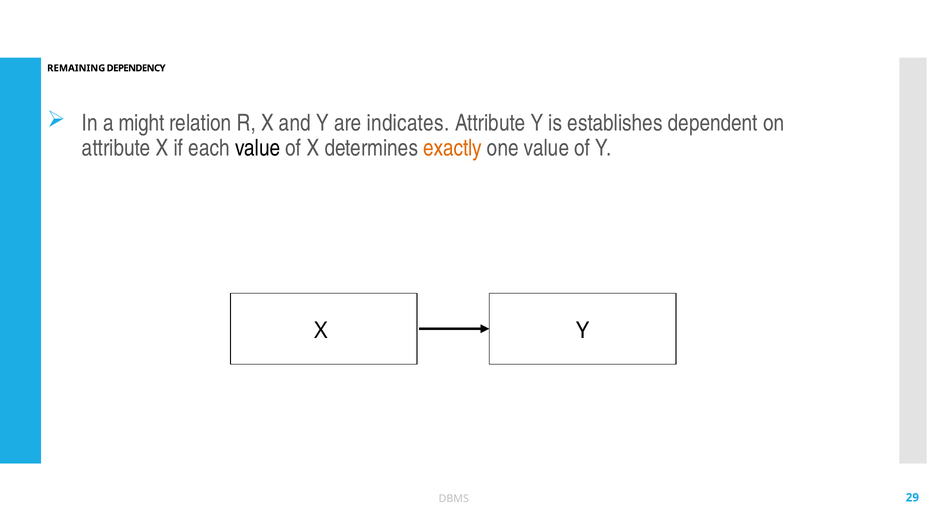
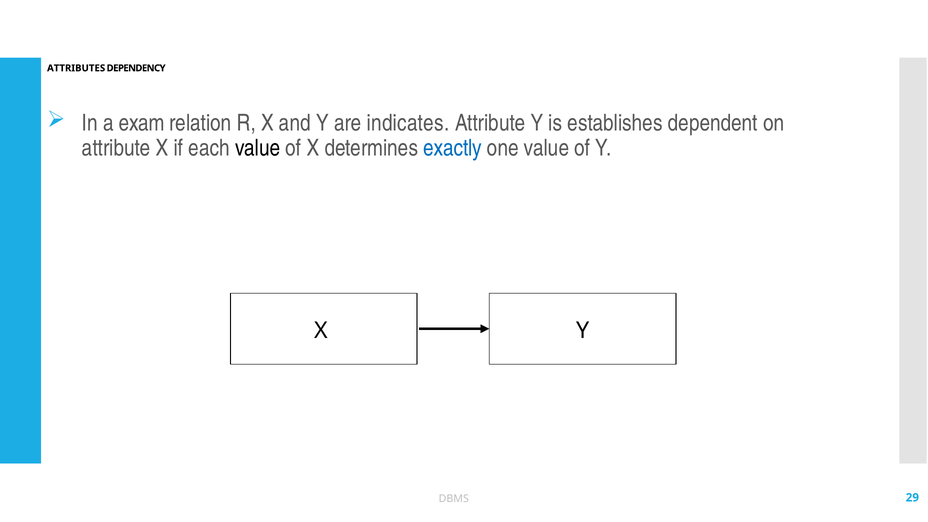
REMAINING: REMAINING -> ATTRIBUTES (76, 68)
might: might -> exam (142, 123)
exactly colour: orange -> blue (453, 148)
